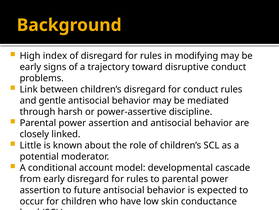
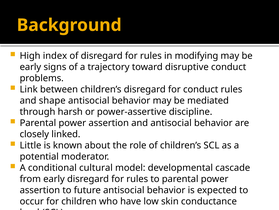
gentle: gentle -> shape (52, 100)
account: account -> cultural (96, 167)
